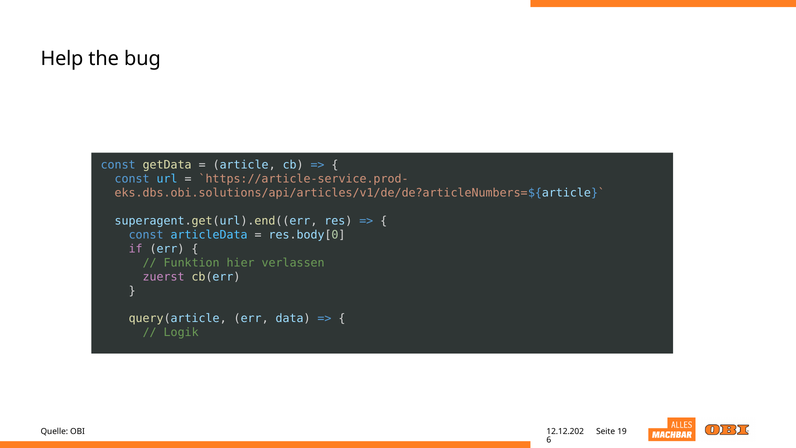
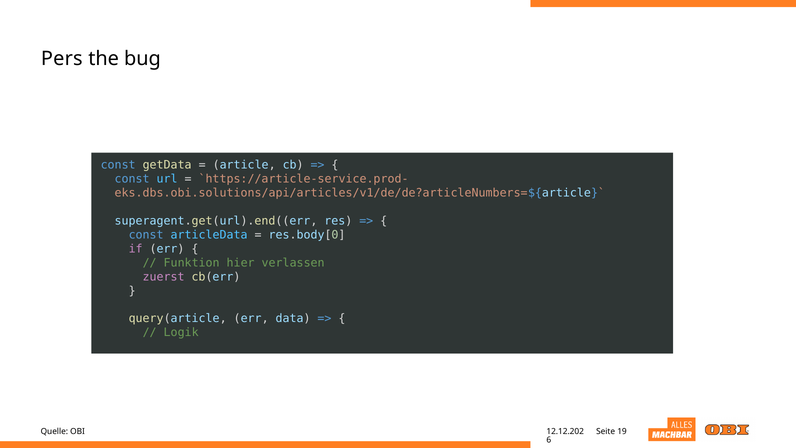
Help: Help -> Pers (62, 58)
